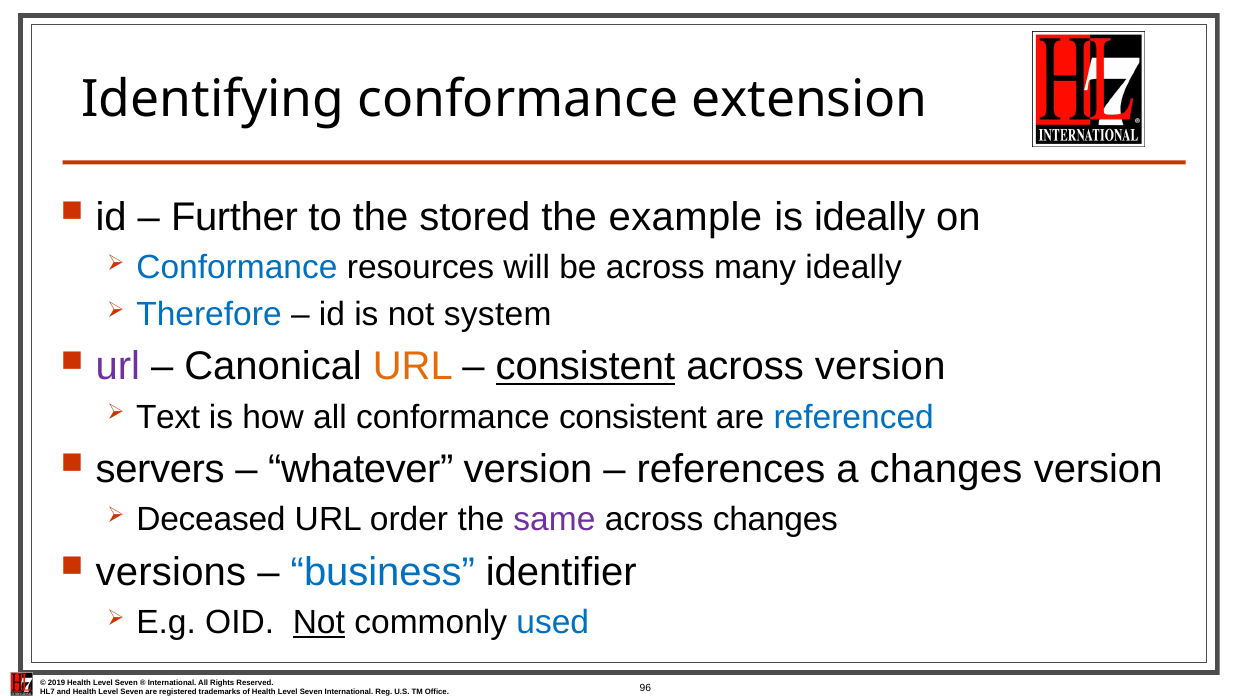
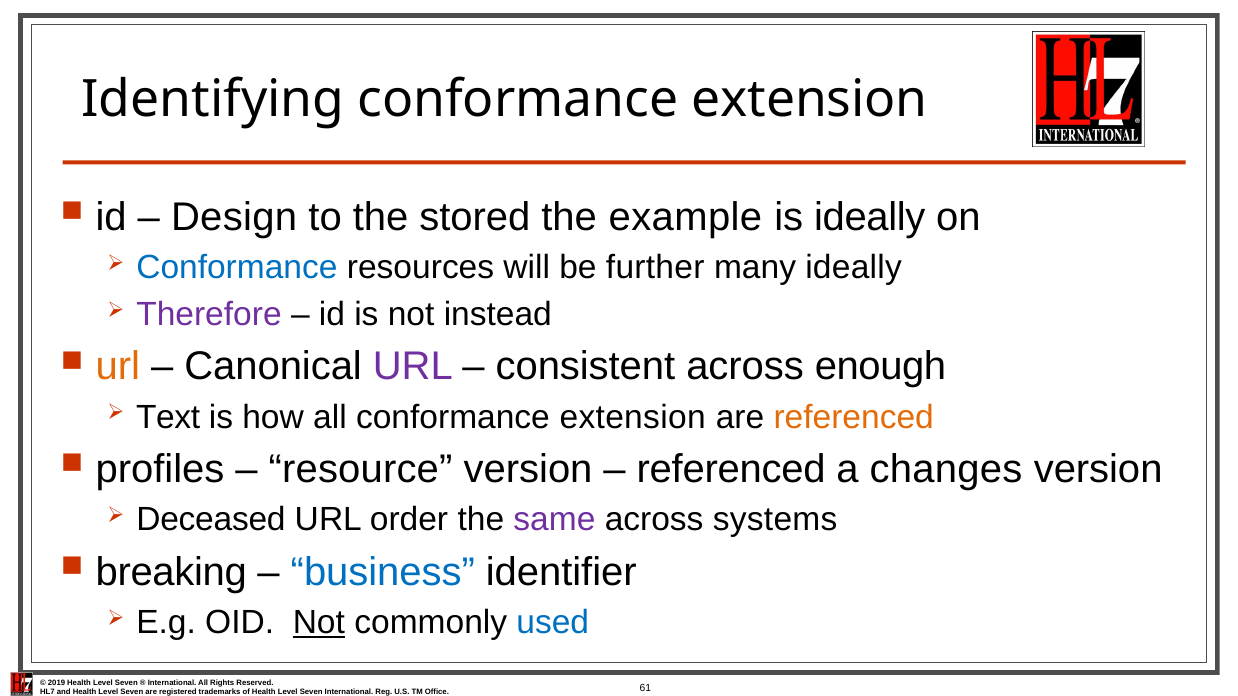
Further: Further -> Design (234, 217)
be across: across -> further (655, 267)
Therefore colour: blue -> purple (209, 314)
system: system -> instead (498, 314)
url colour: purple -> orange (118, 367)
URL colour: orange -> purple (413, 367)
consistent underline: present -> none (585, 367)
across version: version -> enough (881, 367)
all conformance consistent: consistent -> extension (633, 417)
referenced colour: blue -> orange (854, 417)
servers: servers -> profiles (160, 470)
whatever: whatever -> resource (361, 470)
references: references -> referenced (731, 470)
across changes: changes -> systems (775, 520)
versions: versions -> breaking (171, 573)
96: 96 -> 61 (645, 688)
